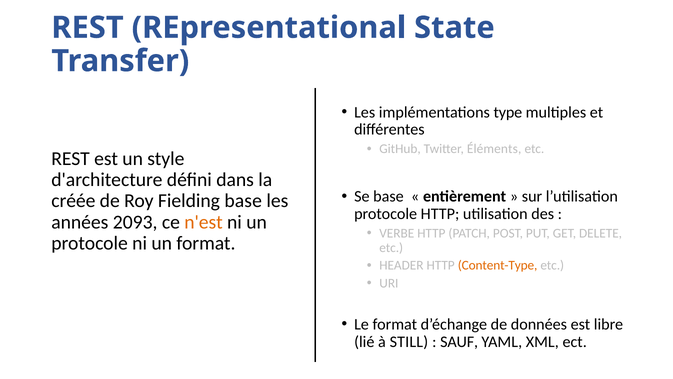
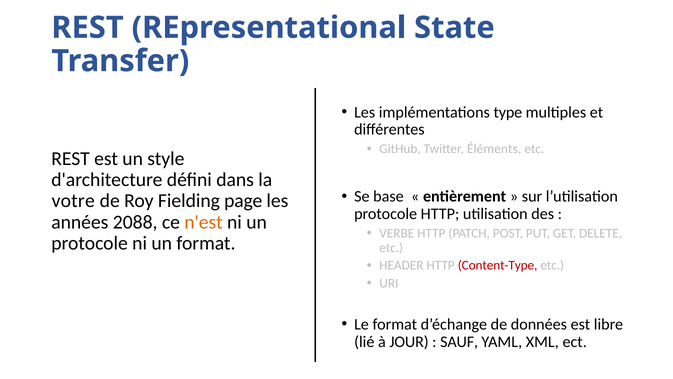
créée: créée -> votre (73, 201)
Fielding base: base -> page (243, 201)
2093: 2093 -> 2088 (135, 222)
Content-Type colour: orange -> red (498, 265)
STILL: STILL -> JOUR (409, 341)
